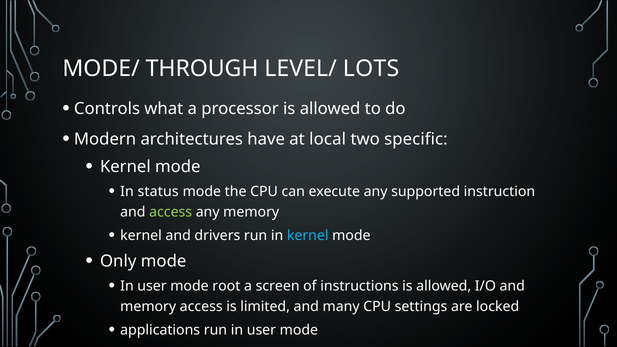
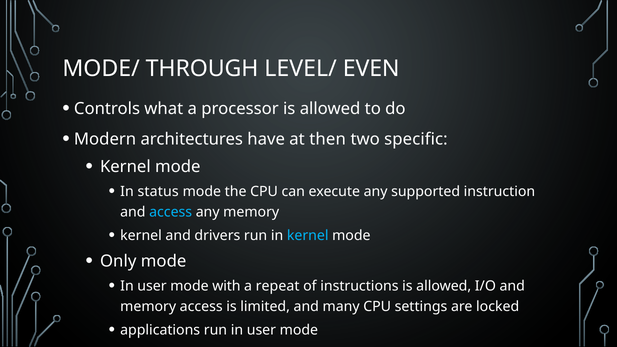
LOTS: LOTS -> EVEN (371, 69)
local: local -> then (328, 139)
access colour: light green -> light blue (171, 212)
root: root -> with (226, 286)
screen: screen -> repeat (278, 286)
